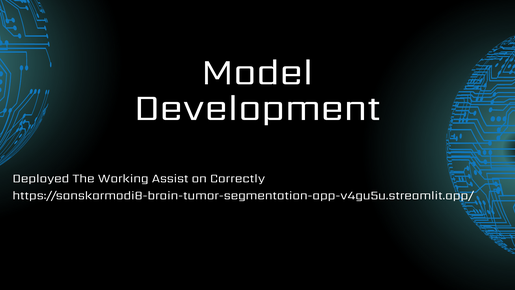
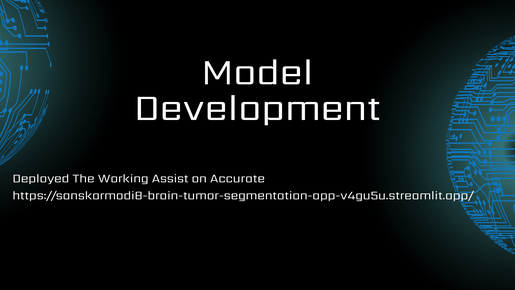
Correctly: Correctly -> Accurate (237, 178)
